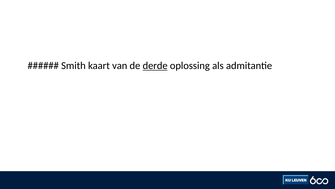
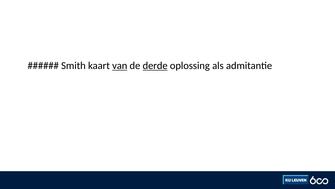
van underline: none -> present (120, 66)
